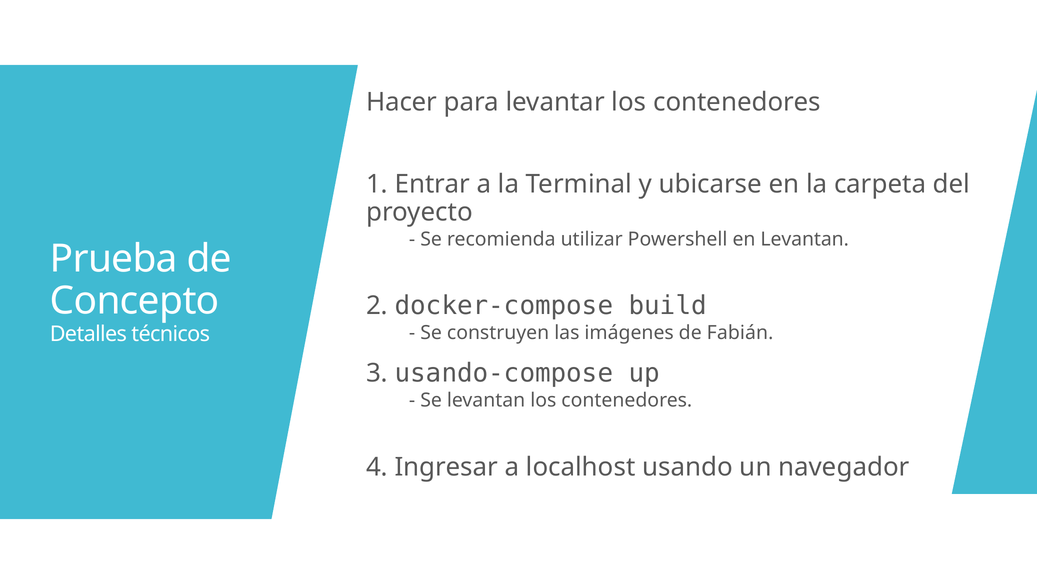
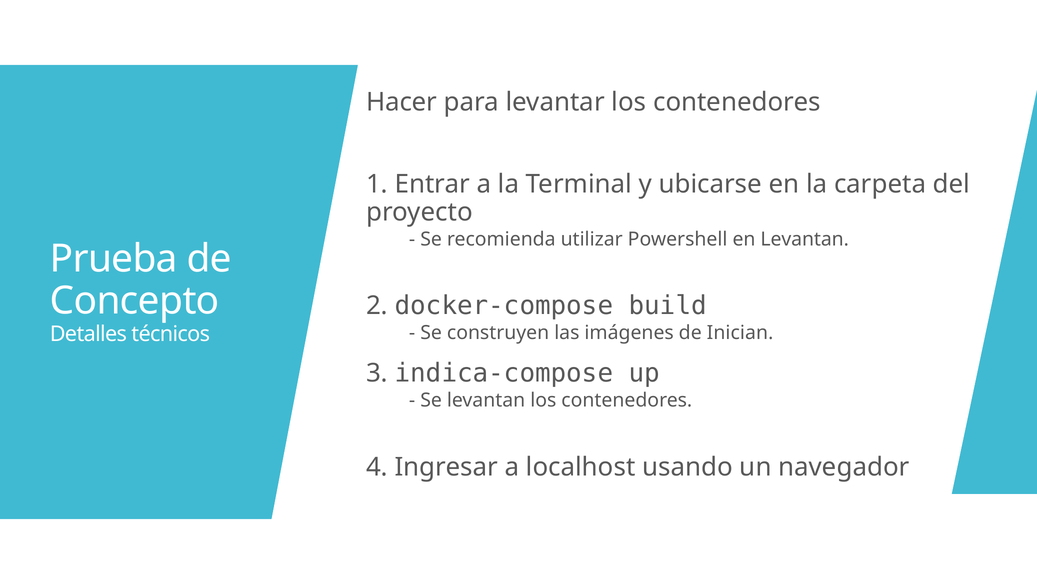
Fabián: Fabián -> Inician (740, 333)
usando-compose: usando-compose -> indica-compose (504, 373)
